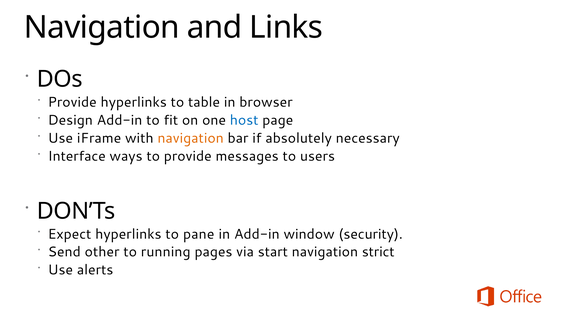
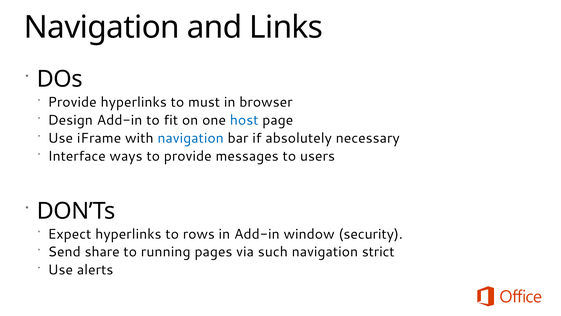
table: table -> must (204, 102)
navigation colour: orange -> blue (191, 138)
pane: pane -> rows (199, 234)
other: other -> share (102, 252)
start: start -> such (273, 252)
